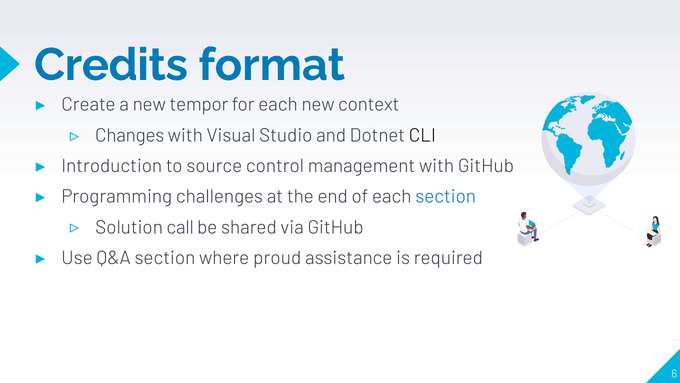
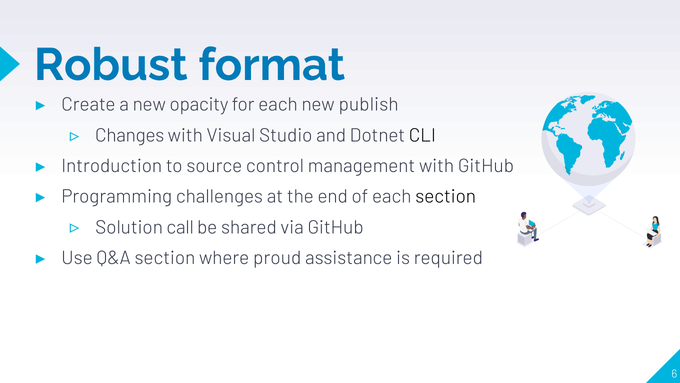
Credits: Credits -> Robust (111, 65)
tempor: tempor -> opacity (199, 105)
context: context -> publish (369, 105)
section colour: blue -> black (446, 196)
